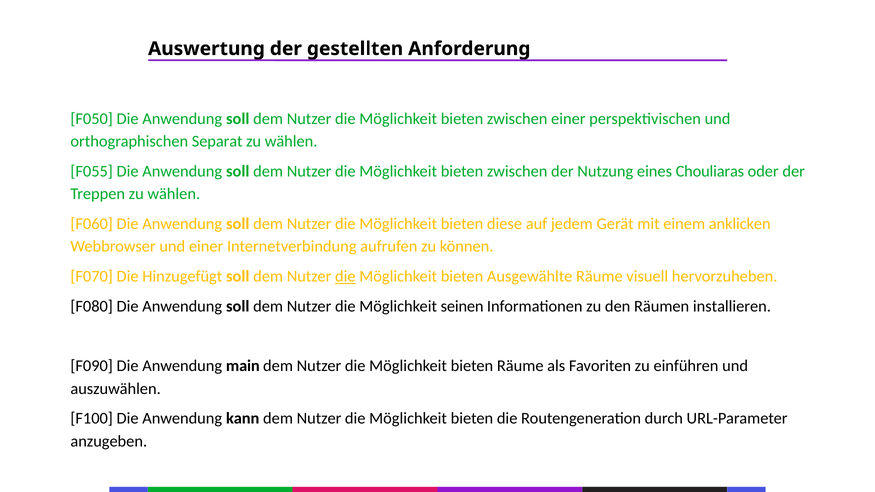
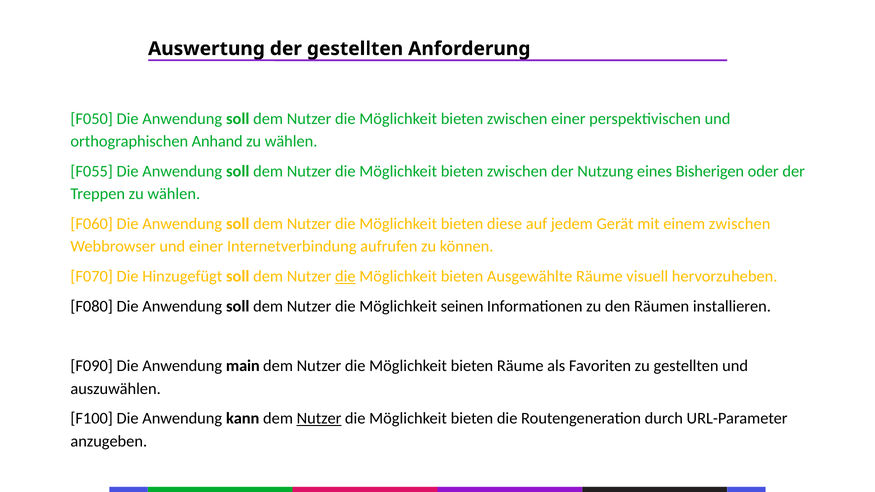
Separat: Separat -> Anhand (217, 141)
Chouliaras: Chouliaras -> Bisherigen (710, 171)
einem anklicken: anklicken -> zwischen (740, 224)
zu einführen: einführen -> gestellten (686, 366)
Nutzer underline: none -> present (319, 419)
